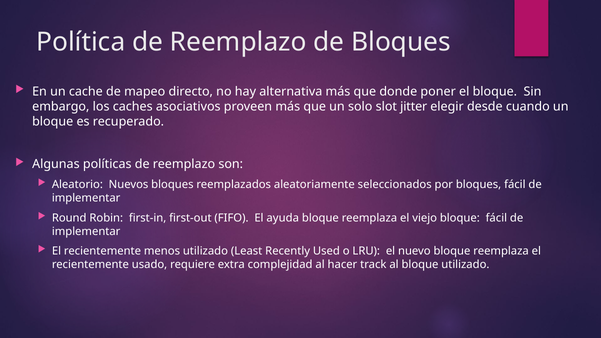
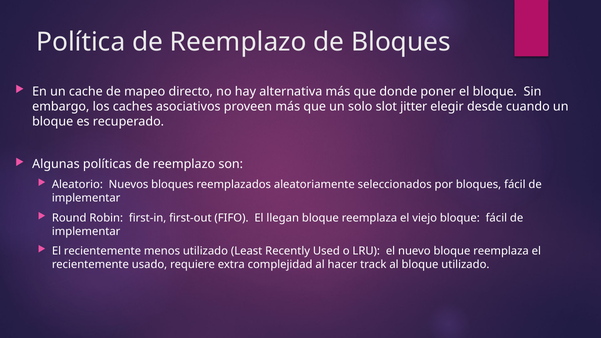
ayuda: ayuda -> llegan (283, 218)
